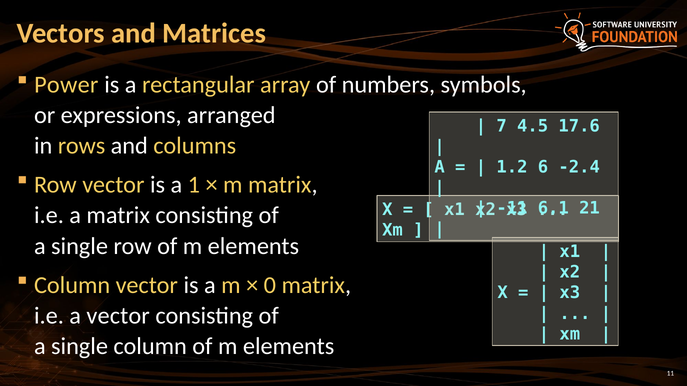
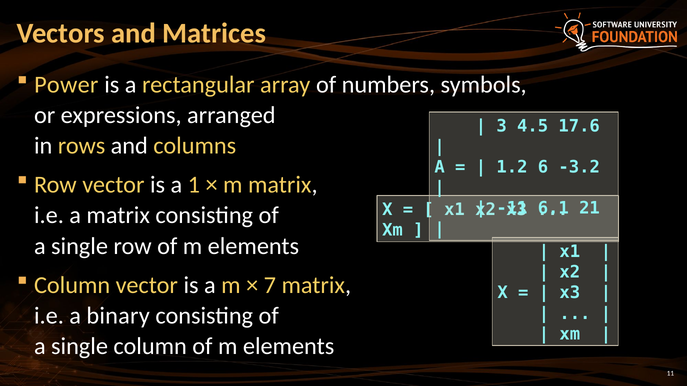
7: 7 -> 3 (502, 126)
-2.4: -2.4 -> -3.2 (579, 167)
0: 0 -> 7 (270, 286)
a vector: vector -> binary (118, 316)
